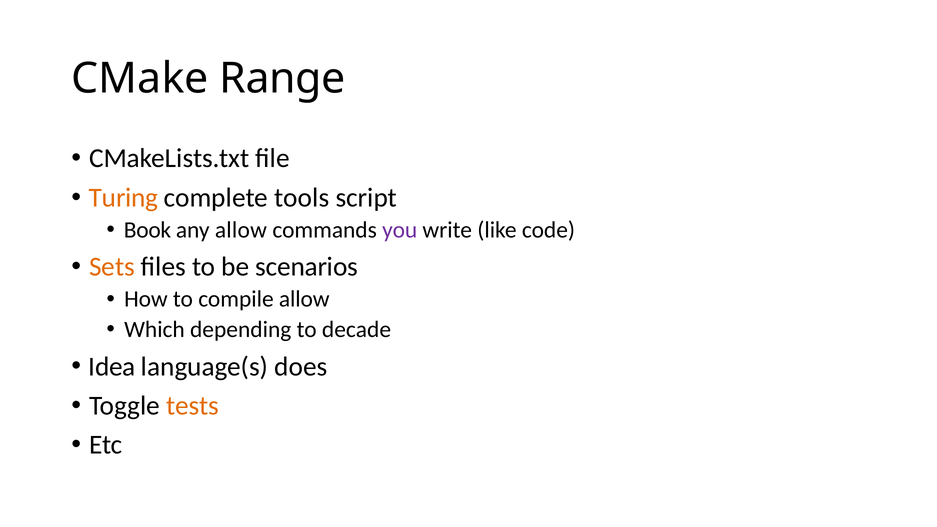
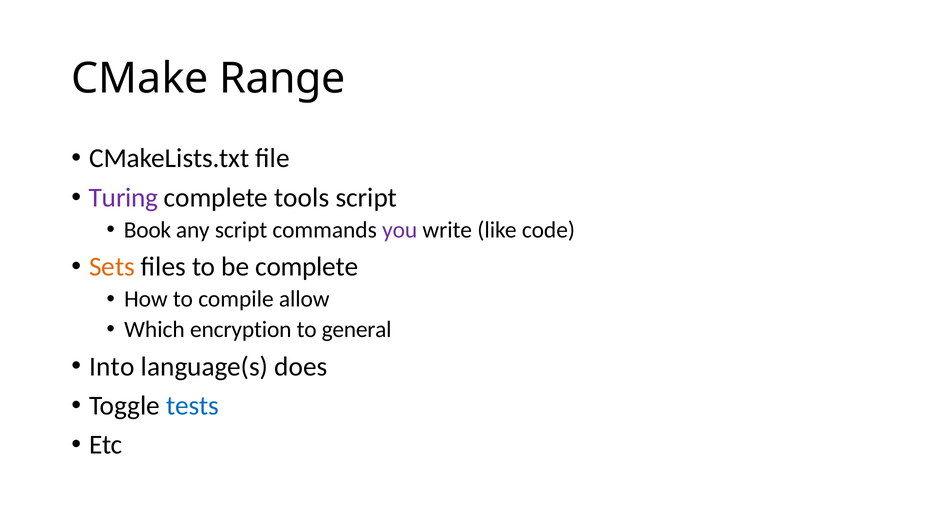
Turing colour: orange -> purple (124, 198)
any allow: allow -> script (241, 230)
be scenarios: scenarios -> complete (307, 267)
depending: depending -> encryption (241, 329)
decade: decade -> general (357, 329)
Idea: Idea -> Into (112, 367)
tests colour: orange -> blue (193, 406)
